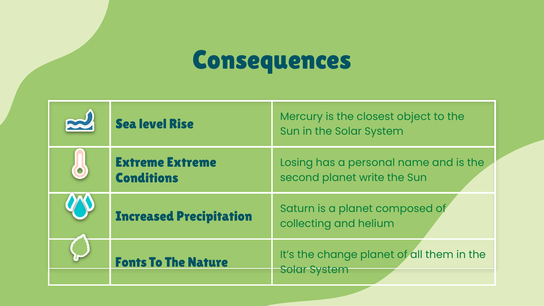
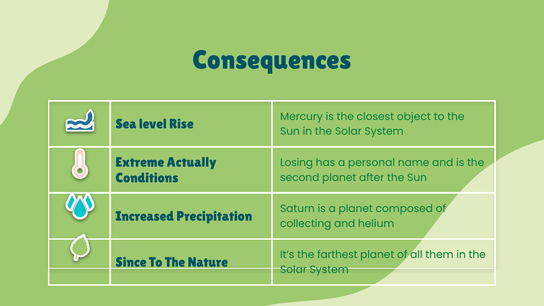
Extreme Extreme: Extreme -> Actually (192, 162)
write: write -> after (372, 178)
Fonts: Fonts -> Since (131, 262)
change: change -> farthest (337, 255)
